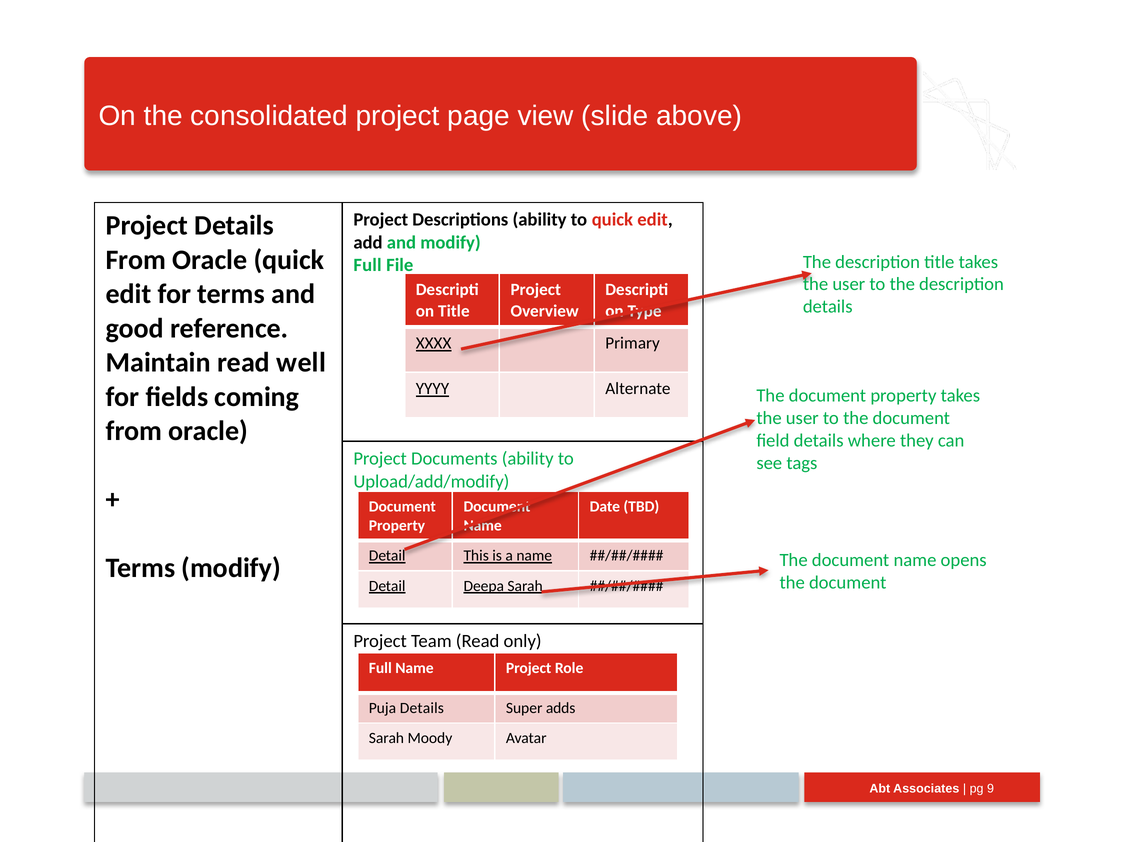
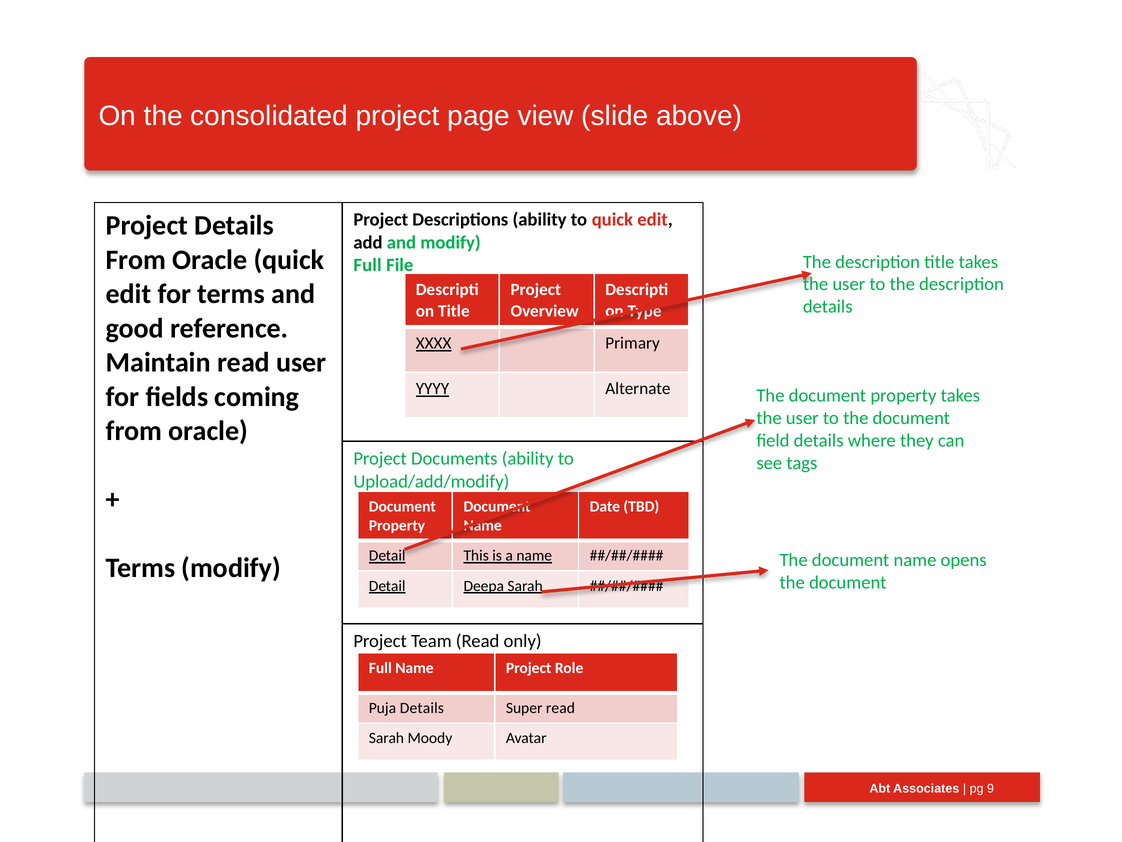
read well: well -> user (301, 362)
Super adds: adds -> read (560, 708)
